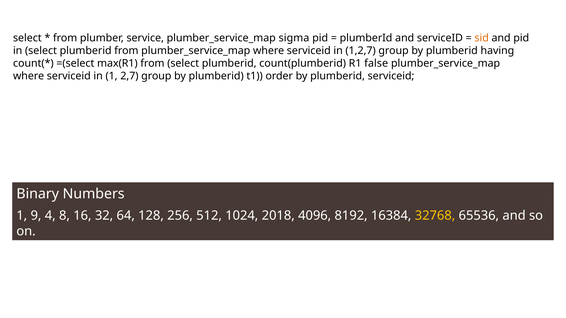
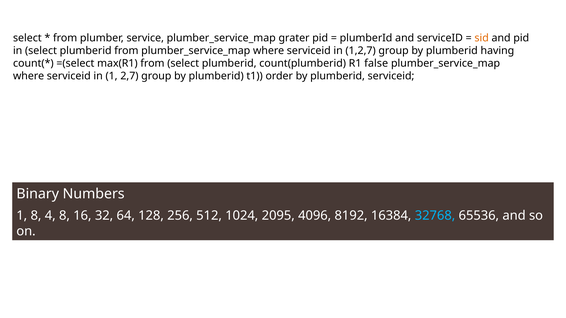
sigma: sigma -> grater (294, 38)
1 9: 9 -> 8 (36, 216)
2018: 2018 -> 2095 (278, 216)
32768 colour: yellow -> light blue (435, 216)
